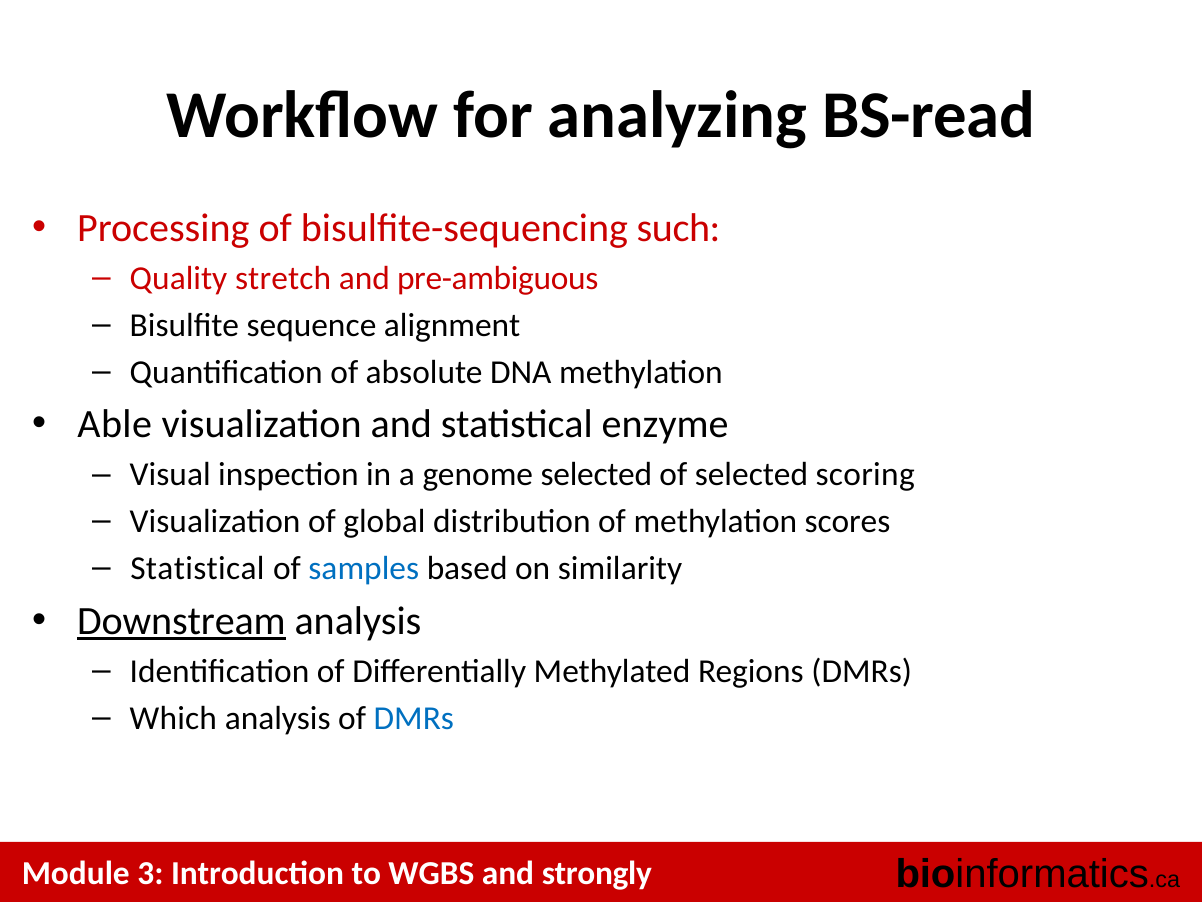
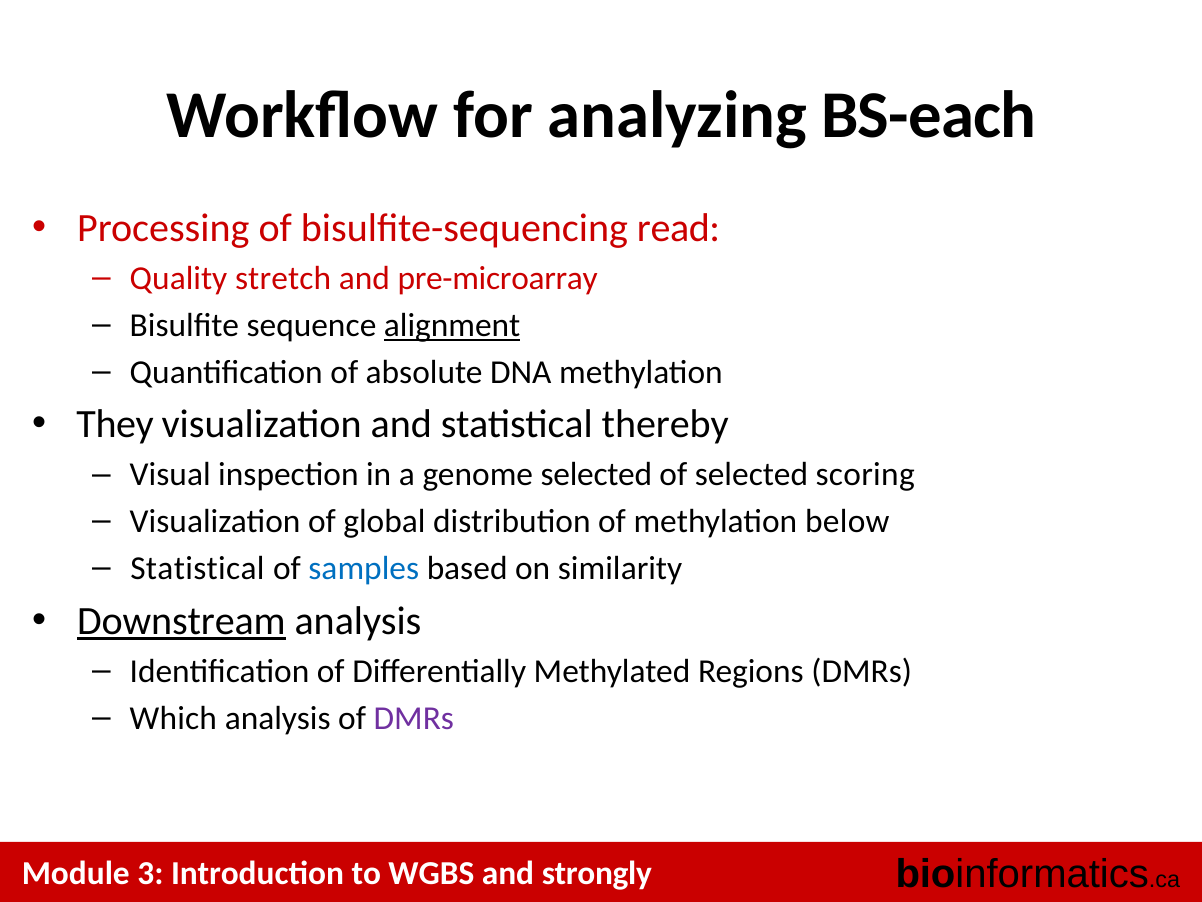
BS-read: BS-read -> BS-each (929, 116)
such: such -> read (679, 228)
pre-ambiguous: pre-ambiguous -> pre-microarray (498, 278)
alignment underline: none -> present (452, 325)
Able: Able -> They (115, 424)
enzyme: enzyme -> thereby (665, 424)
scores: scores -> below (847, 521)
DMRs colour: blue -> purple (414, 718)
